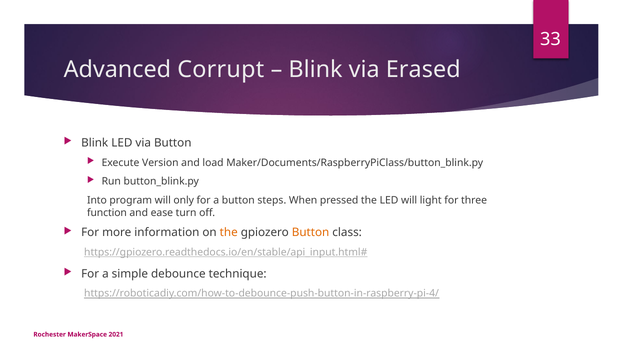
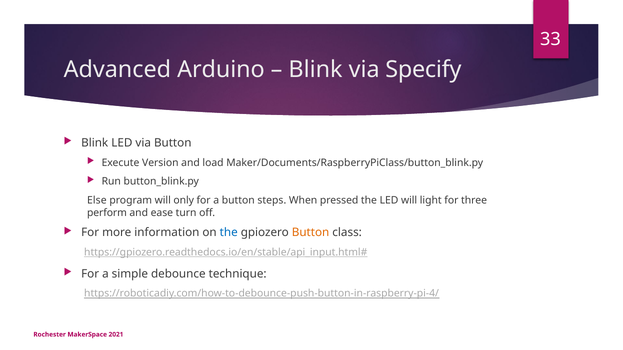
Corrupt: Corrupt -> Arduino (221, 69)
Erased: Erased -> Specify (423, 69)
Into: Into -> Else (97, 201)
function: function -> perform (107, 213)
the colour: orange -> blue (229, 233)
